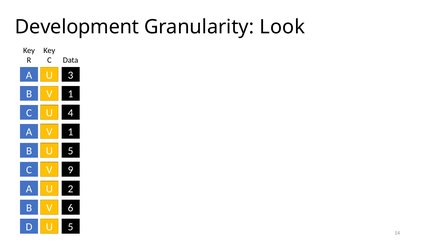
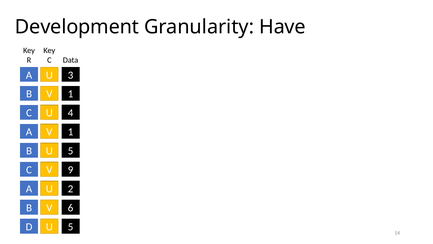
Look: Look -> Have (282, 27)
